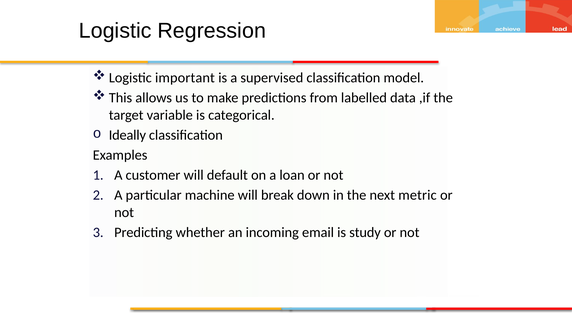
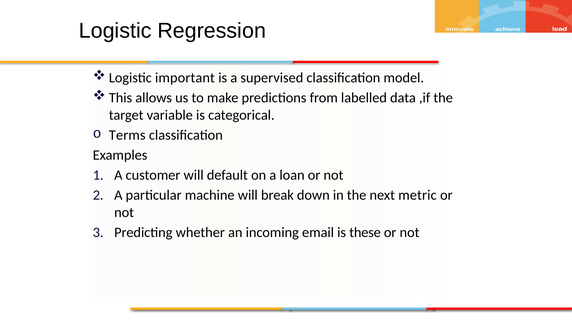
Ideally: Ideally -> Terms (127, 135)
study: study -> these (365, 232)
